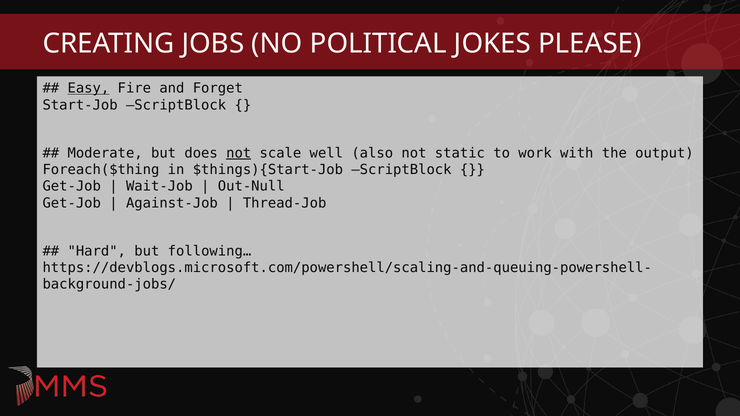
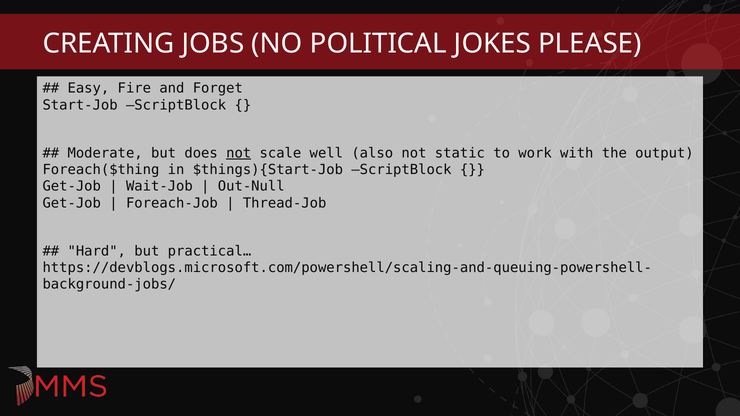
Easy underline: present -> none (88, 88)
Against-Job: Against-Job -> Foreach-Job (172, 203)
following…: following… -> practical… (209, 251)
